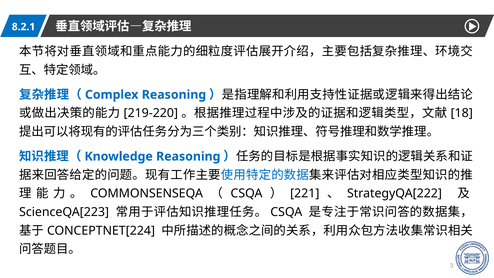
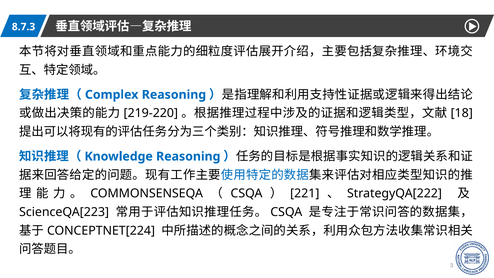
8.2.1: 8.2.1 -> 8.7.3 (24, 27)
